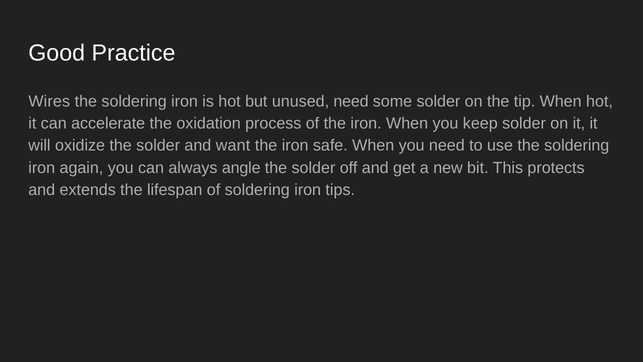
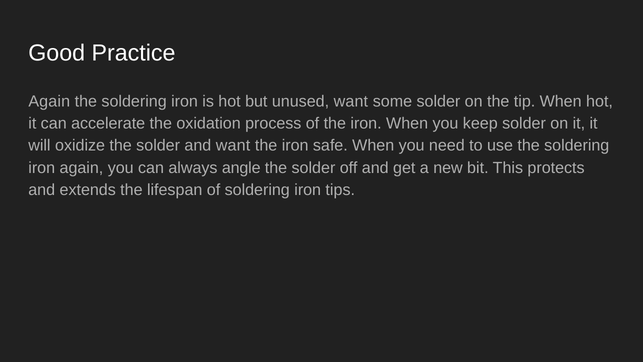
Wires: Wires -> Again (49, 101)
unused need: need -> want (351, 101)
